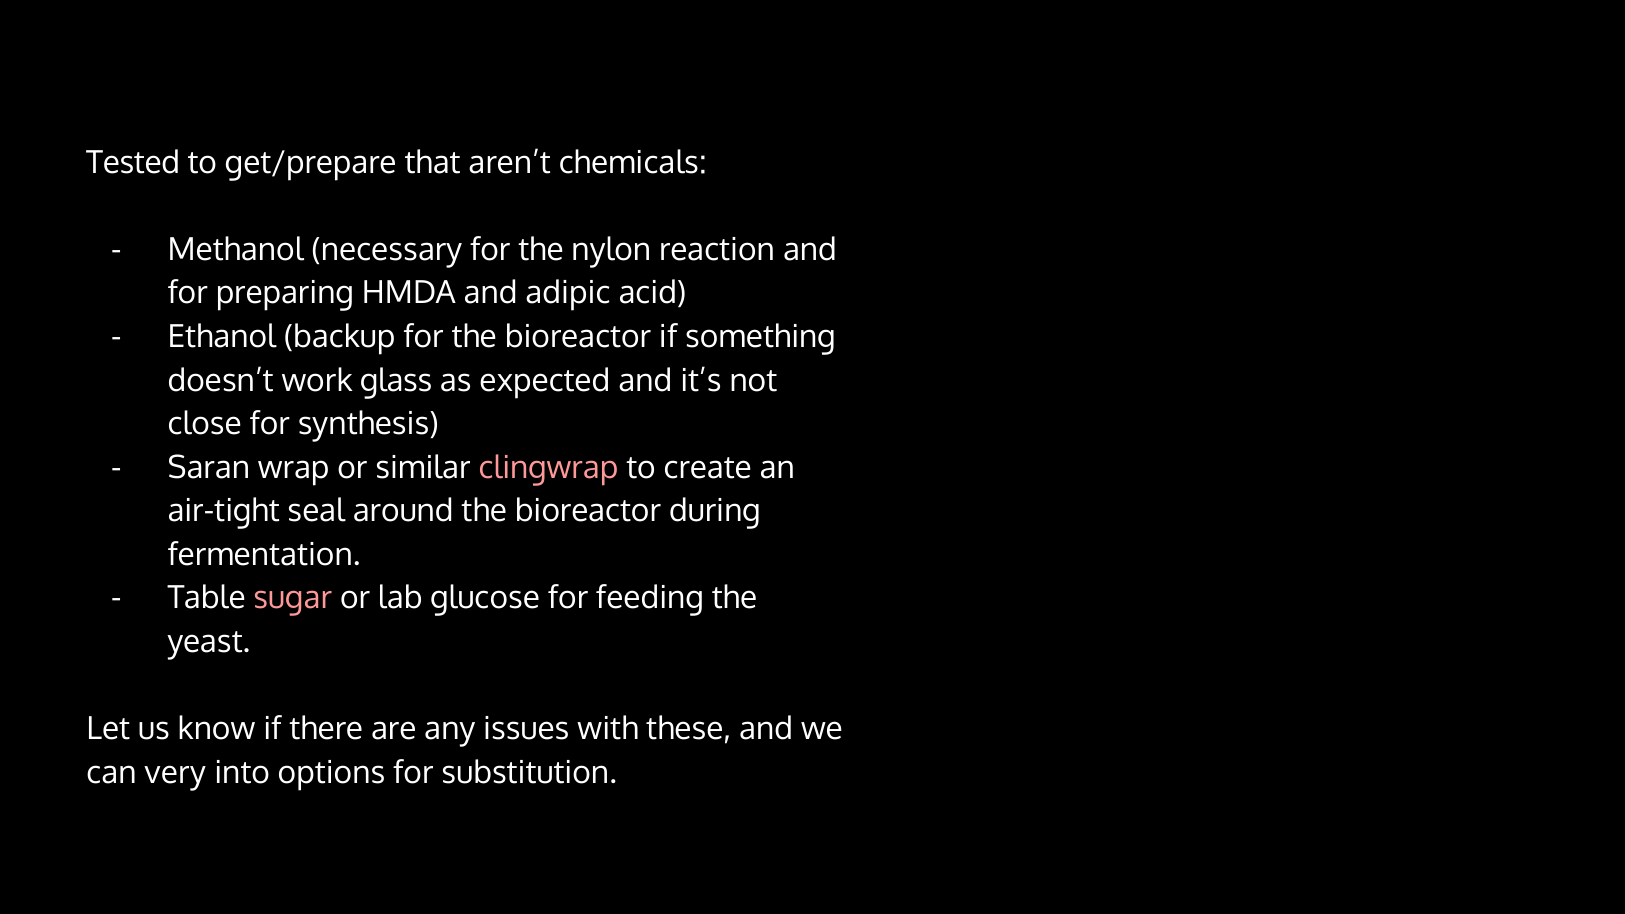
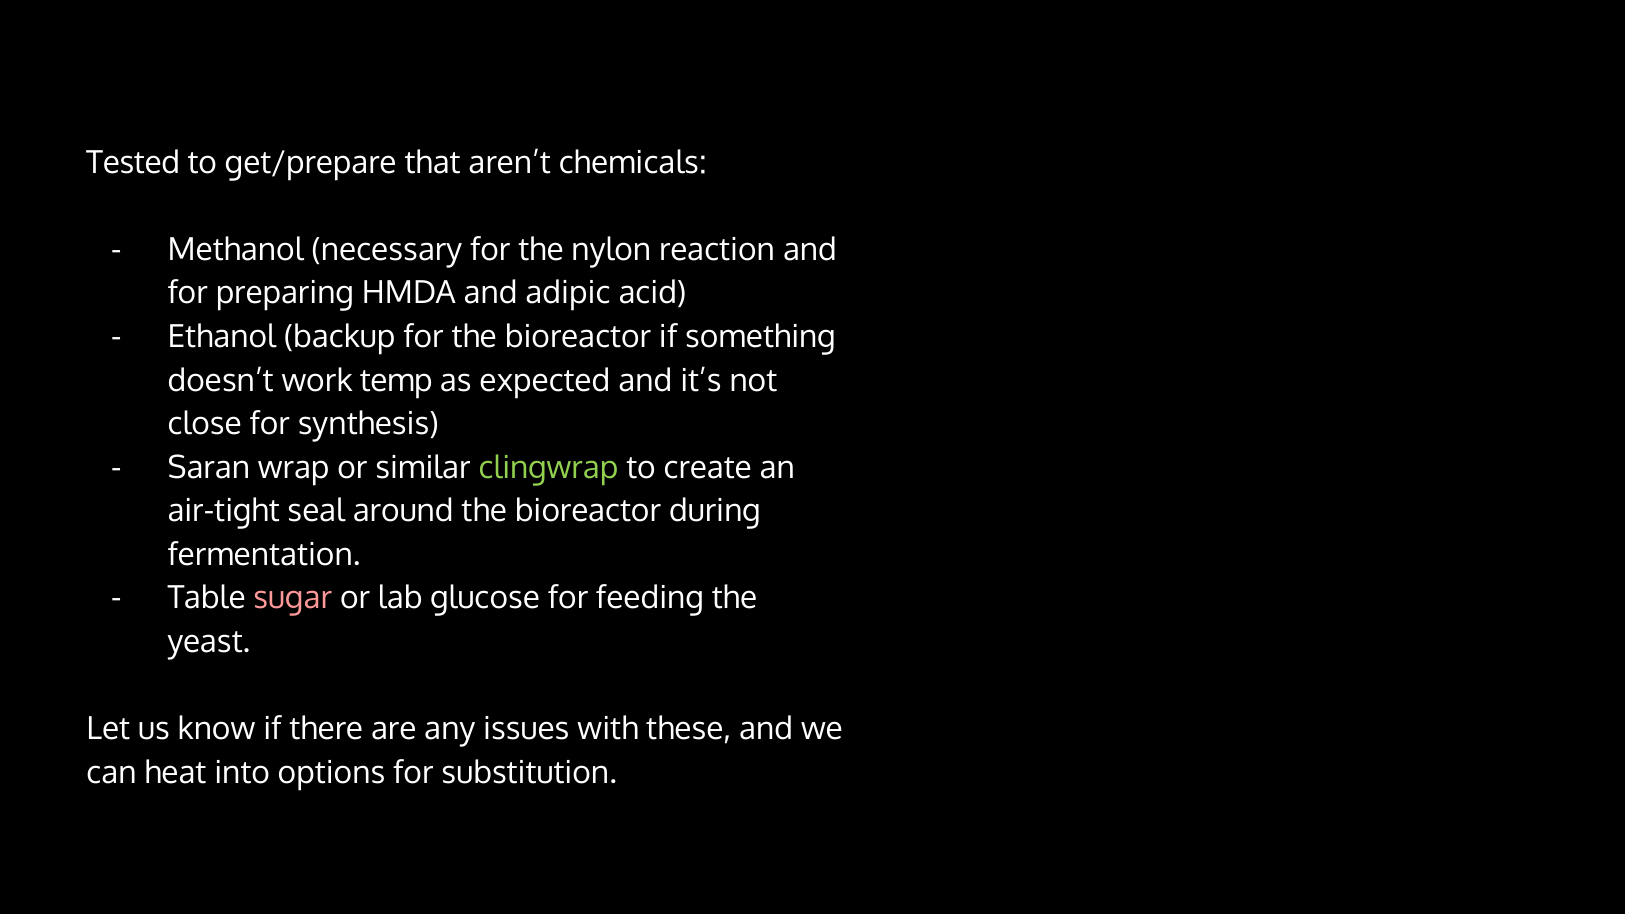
glass: glass -> temp (396, 381)
clingwrap colour: pink -> light green (549, 468)
very: very -> heat (175, 773)
